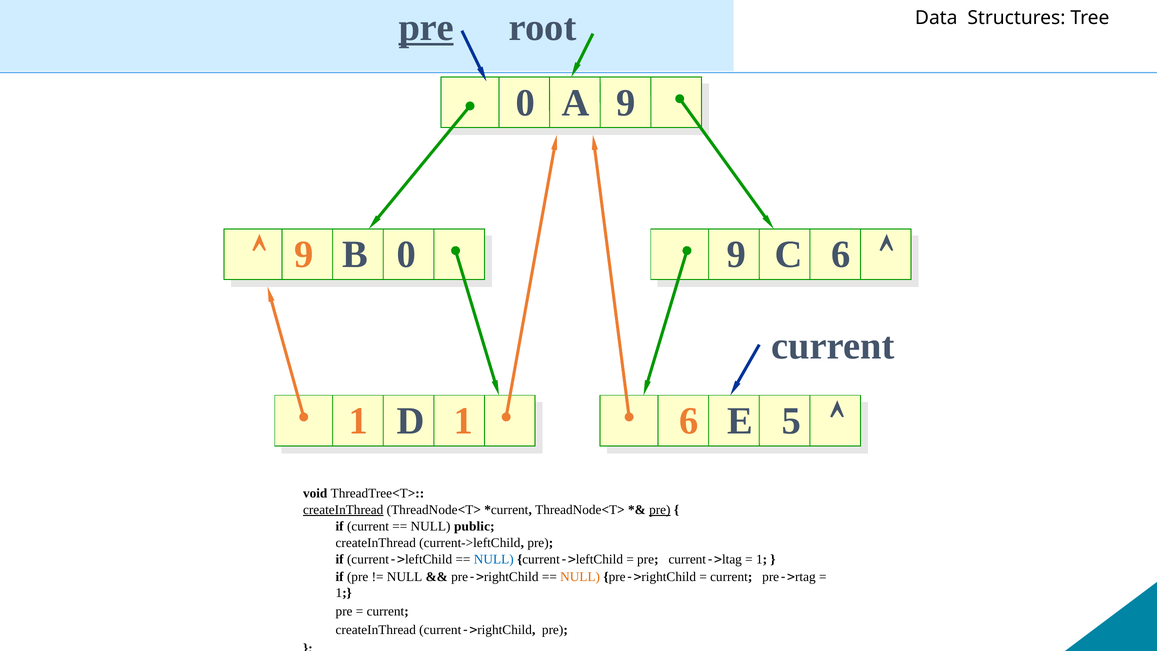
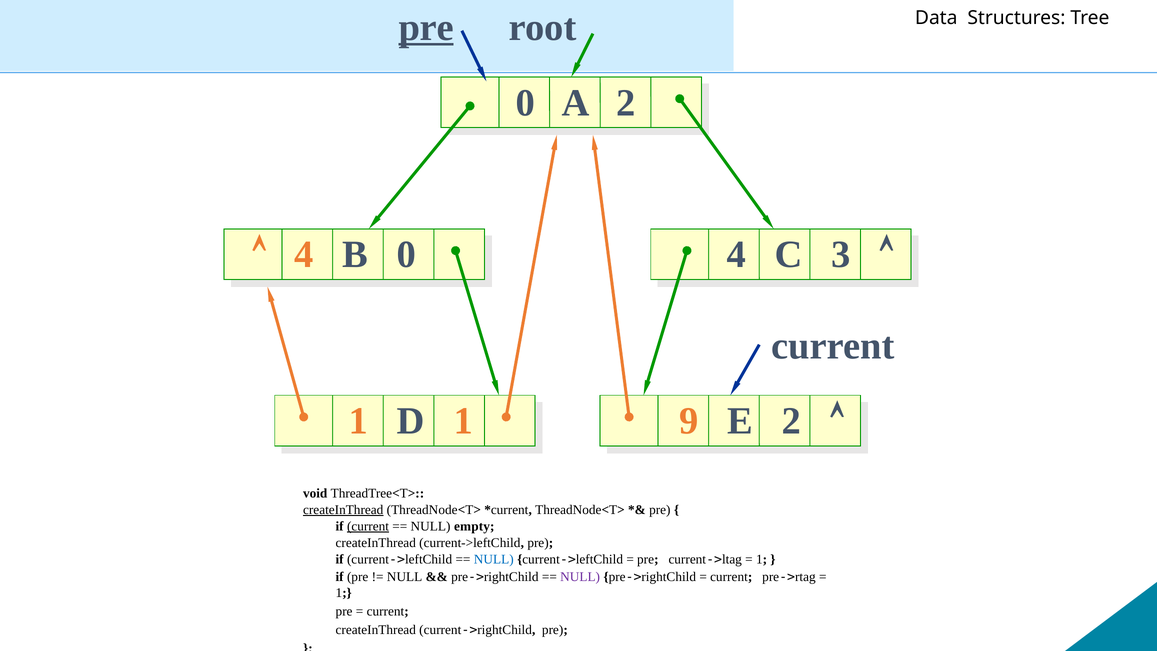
A 9: 9 -> 2 (626, 103)
9: 9 -> 4 (304, 255)
0 9: 9 -> 4 (736, 255)
C 6: 6 -> 3 (841, 255)
1 6: 6 -> 9 (689, 421)
E 5: 5 -> 2 (792, 421)
pre underline: present -> none (660, 510)
current underline: none -> present (368, 526)
public: public -> empty (474, 526)
NULL colour: orange -> purple (580, 577)
